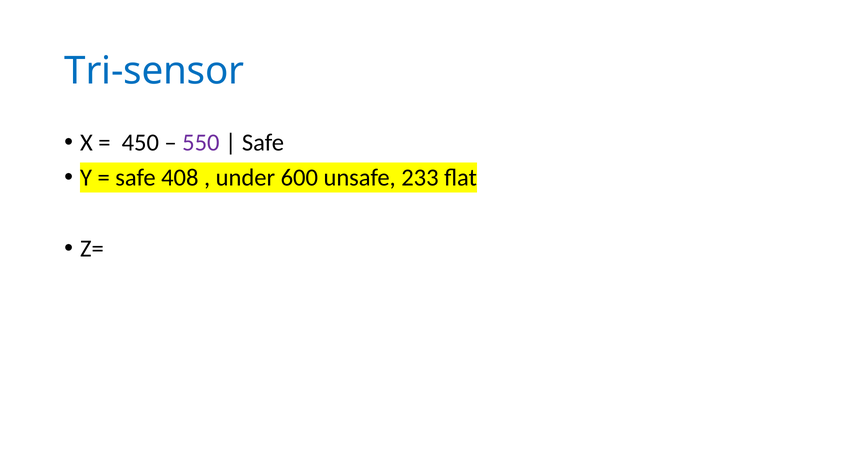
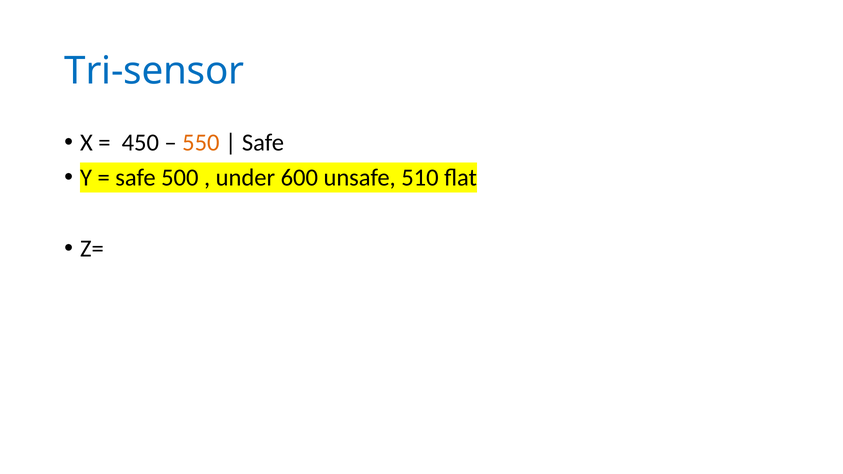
550 colour: purple -> orange (201, 143)
408: 408 -> 500 (180, 178)
233: 233 -> 510 (420, 178)
